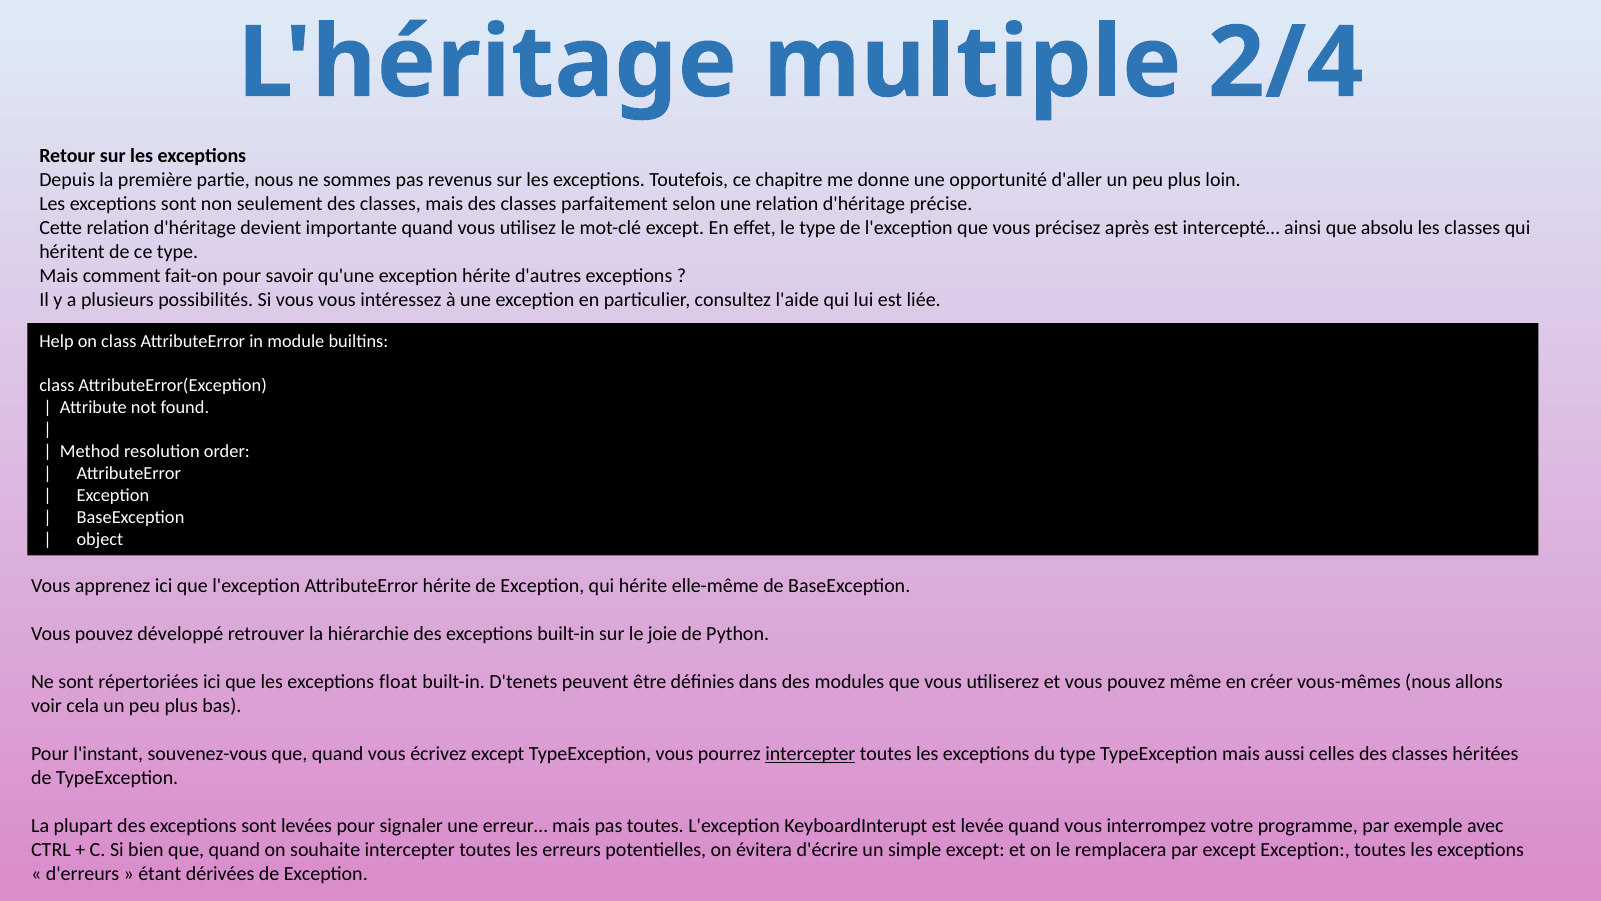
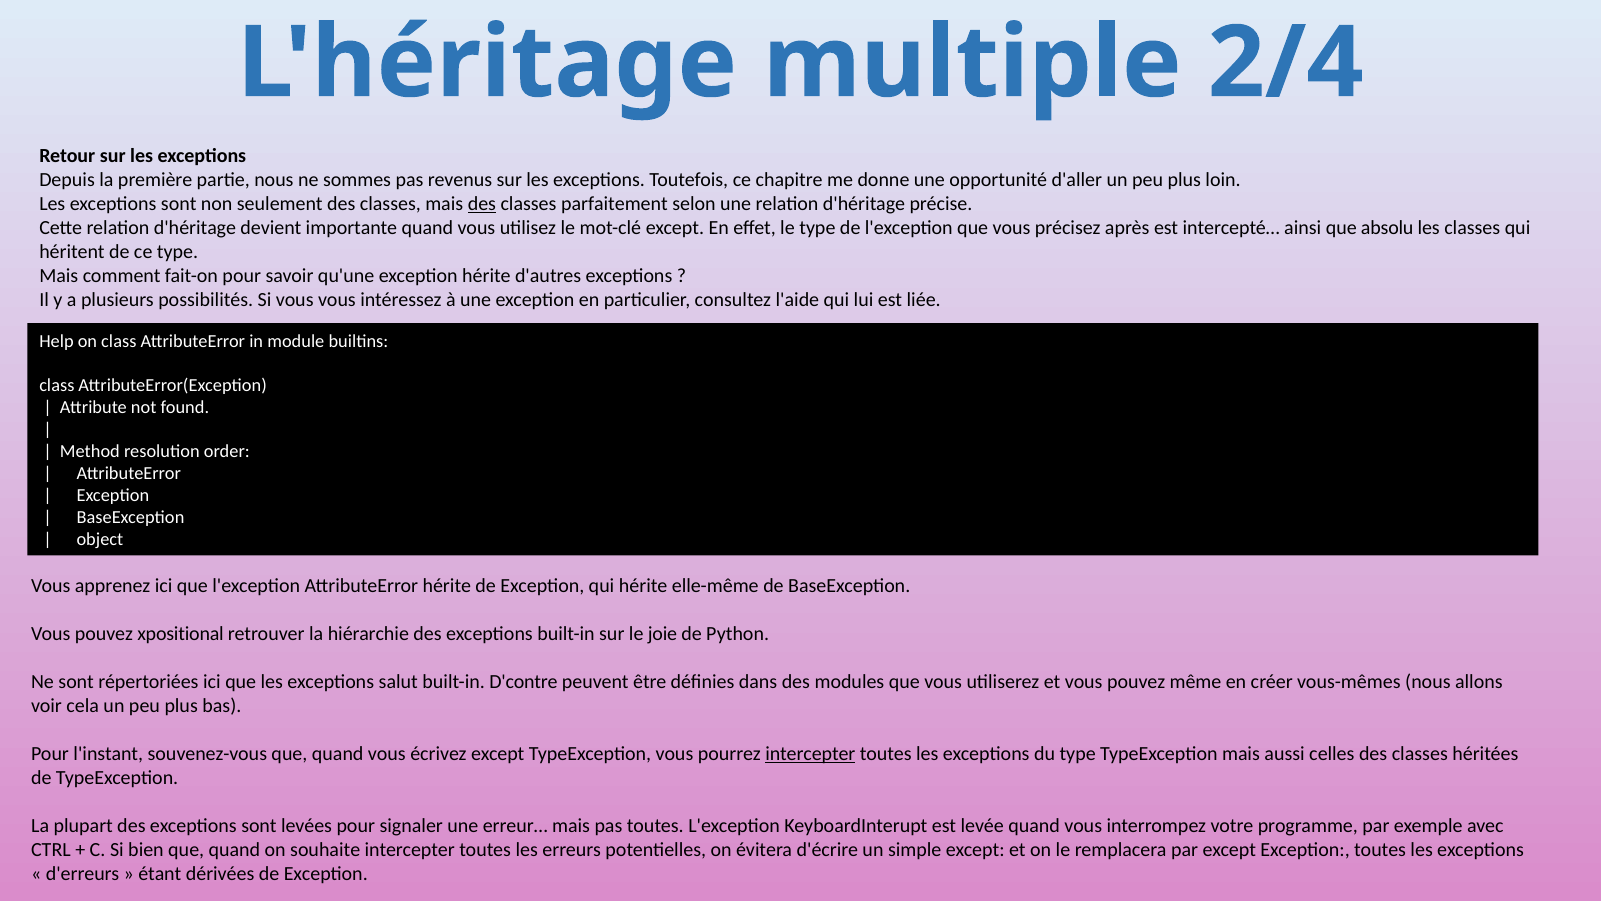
des underline: none -> present (482, 204)
développé: développé -> xpositional (181, 633)
float: float -> salut (398, 681)
D'tenets: D'tenets -> D'contre (523, 681)
